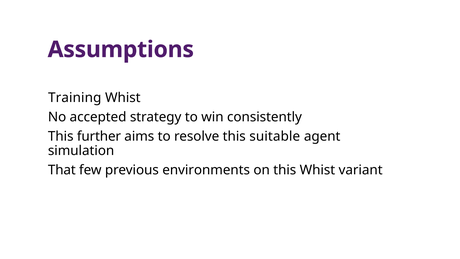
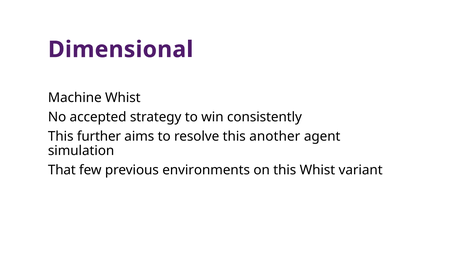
Assumptions: Assumptions -> Dimensional (121, 49)
Training: Training -> Machine (75, 98)
suitable: suitable -> another (275, 136)
